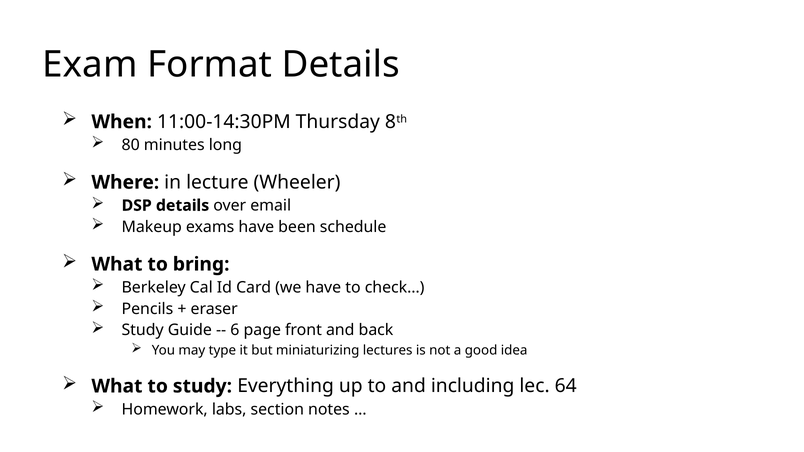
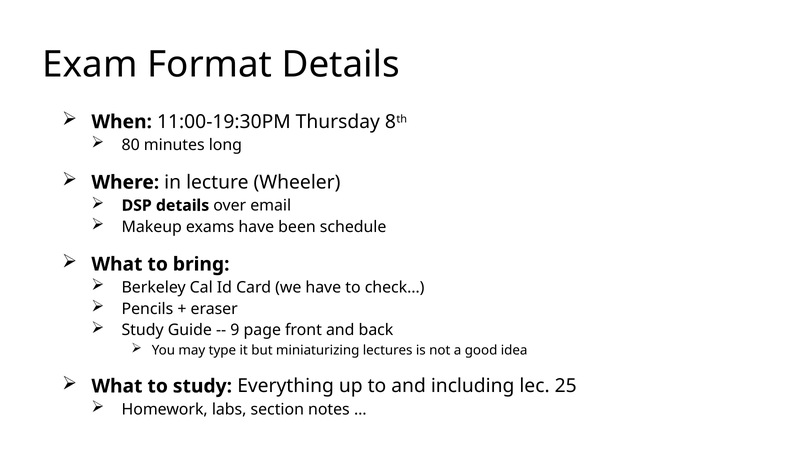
11:00-14:30PM: 11:00-14:30PM -> 11:00-19:30PM (224, 122)
6: 6 -> 9 (235, 330)
64: 64 -> 25 (566, 386)
